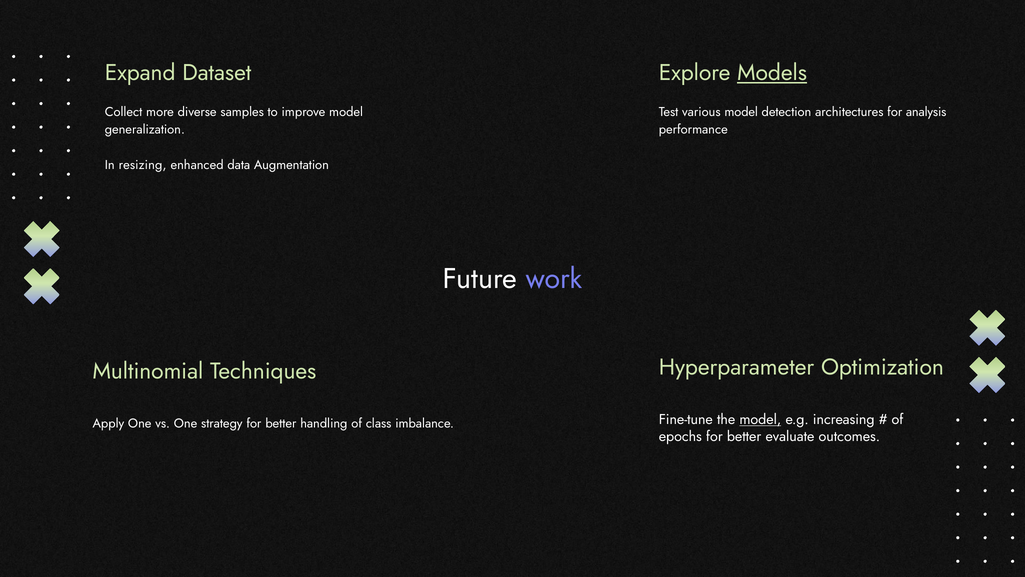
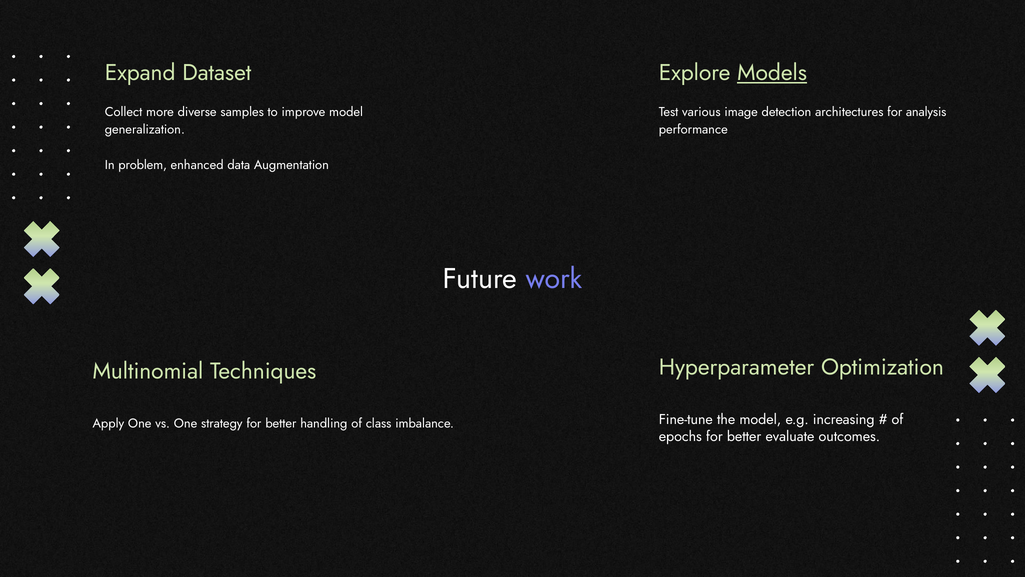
various model: model -> image (741, 112)
resizing: resizing -> problem (143, 165)
model underline: present -> none (760, 419)
